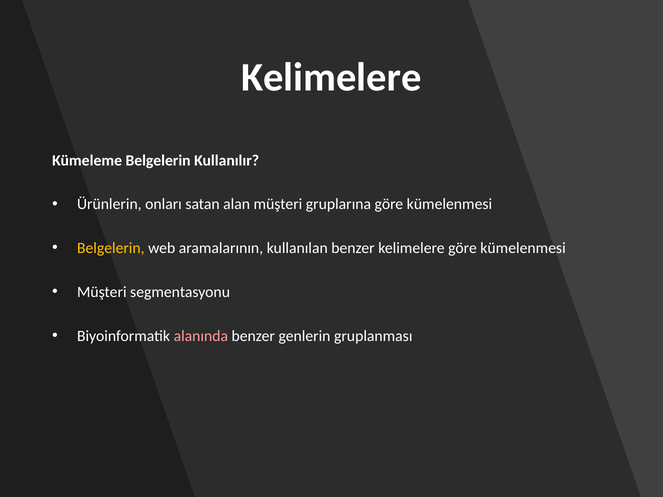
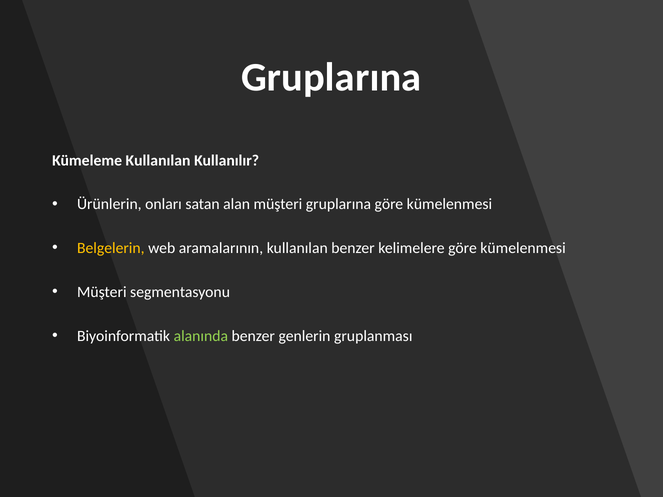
Kelimelere: Kelimelere -> Gruplarına (331, 77)
Kümeleme Belgelerin: Belgelerin -> Kullanılan (158, 160)
alanında colour: pink -> light green (201, 336)
